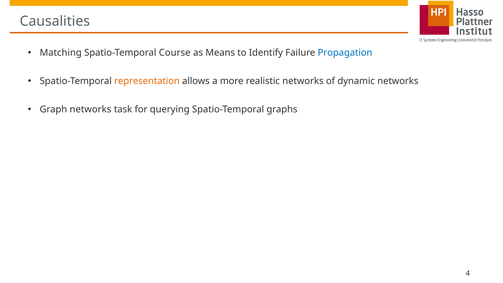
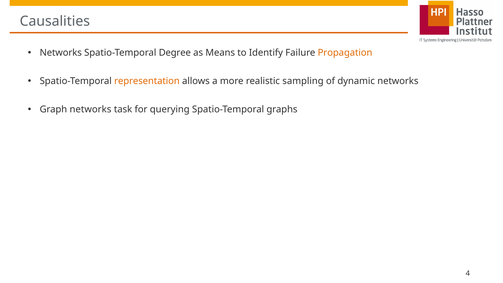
Matching: Matching -> Networks (61, 53)
Course: Course -> Degree (175, 53)
Propagation colour: blue -> orange (345, 53)
realistic networks: networks -> sampling (303, 81)
